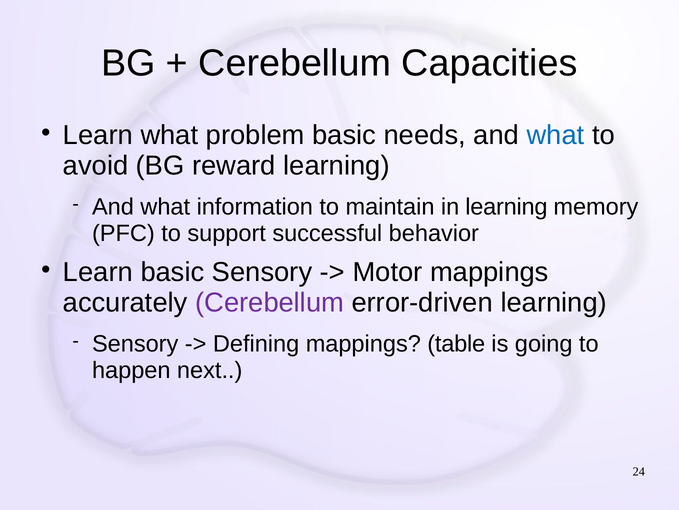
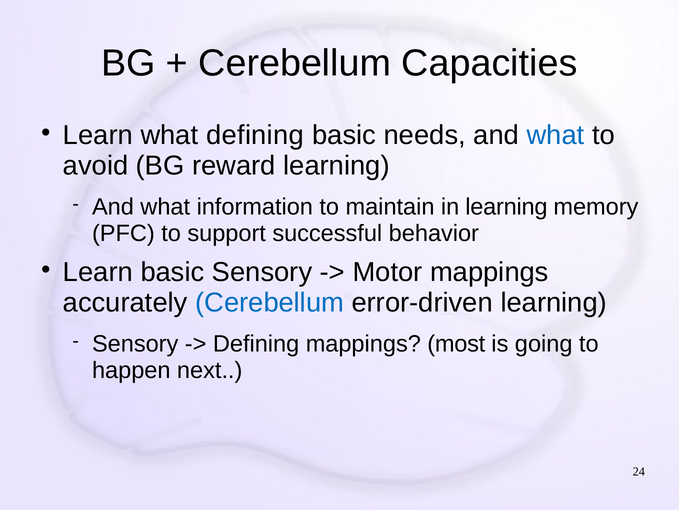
what problem: problem -> defining (255, 135)
Cerebellum colour: purple -> blue (270, 303)
table: table -> most (456, 343)
